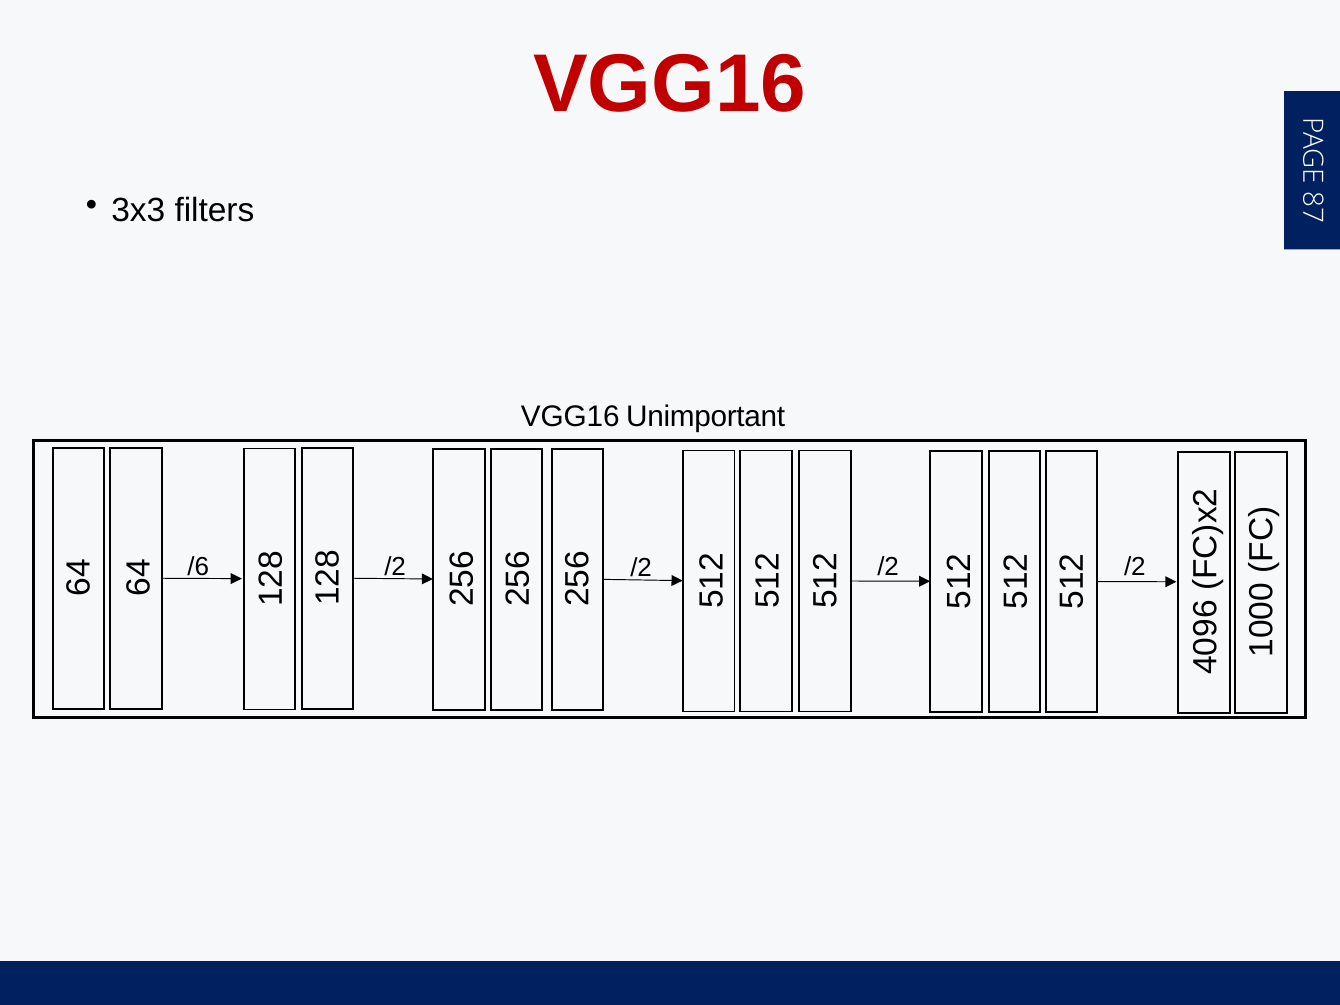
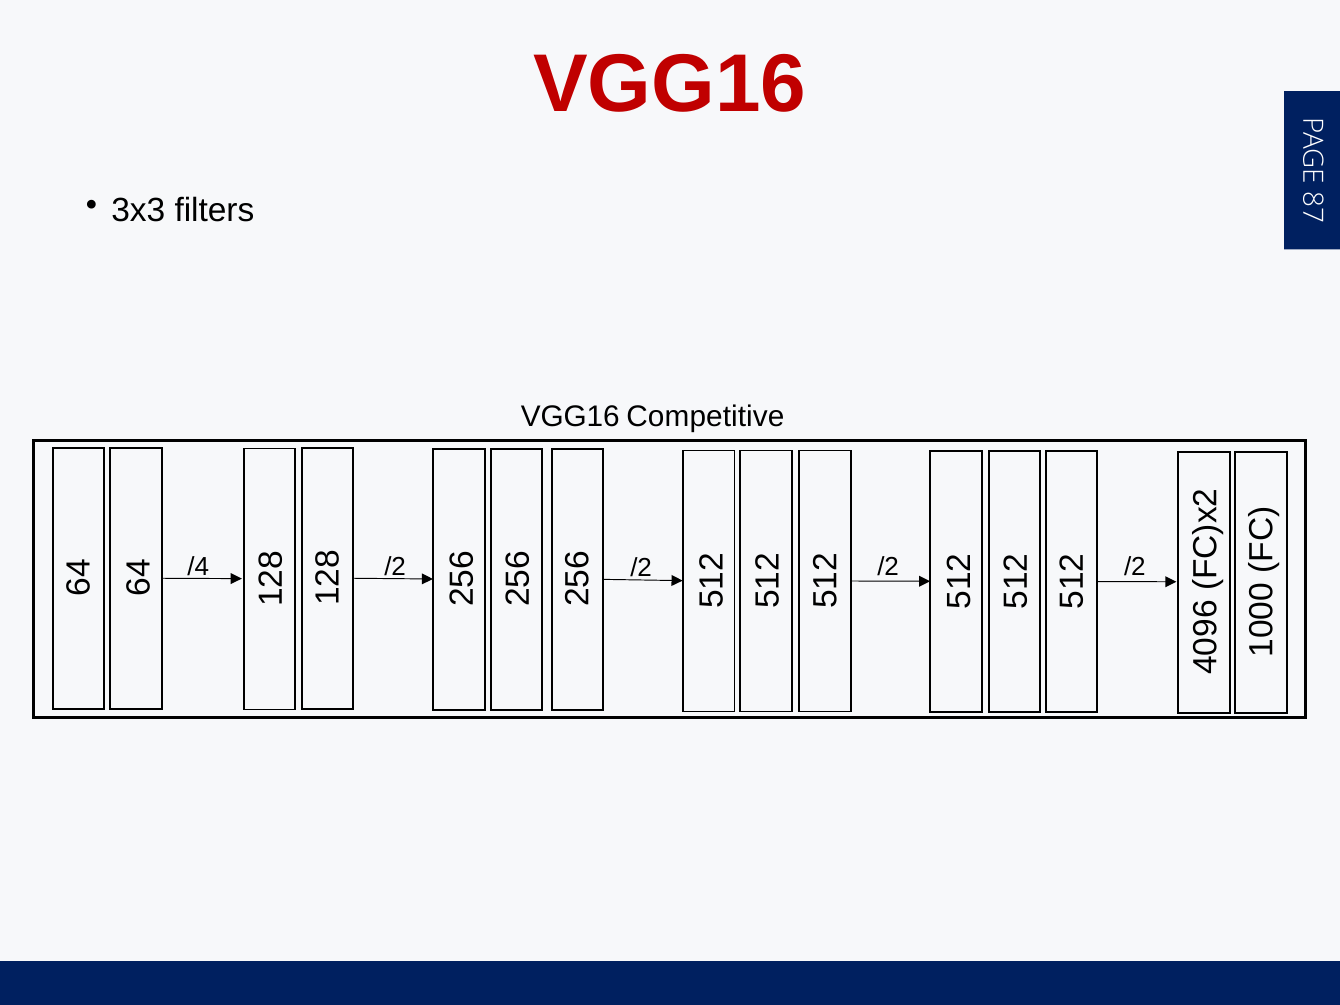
Unimportant: Unimportant -> Competitive (705, 417)
/6: /6 -> /4 (198, 567)
